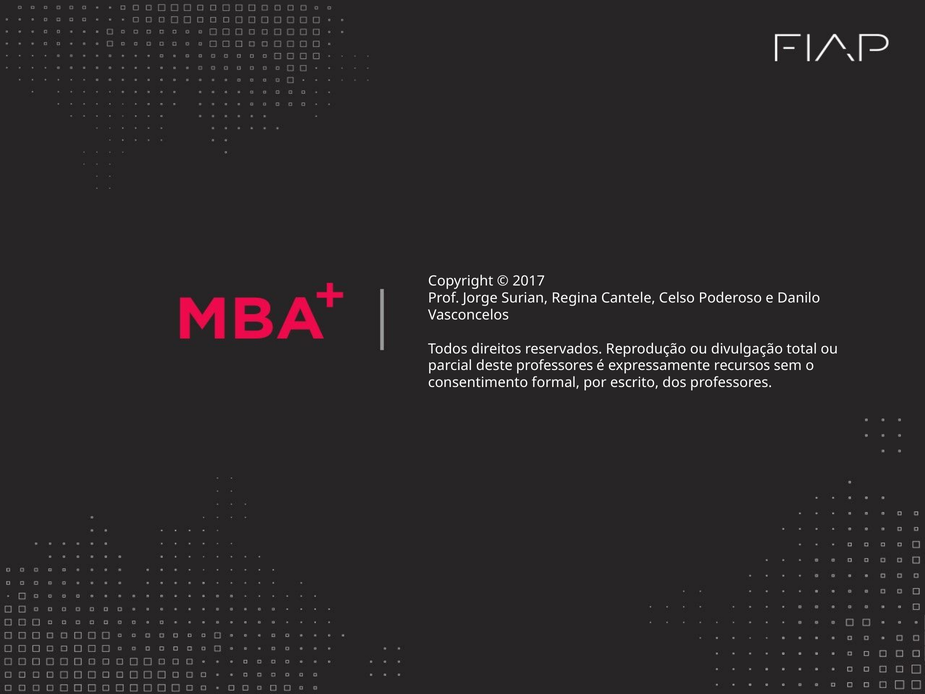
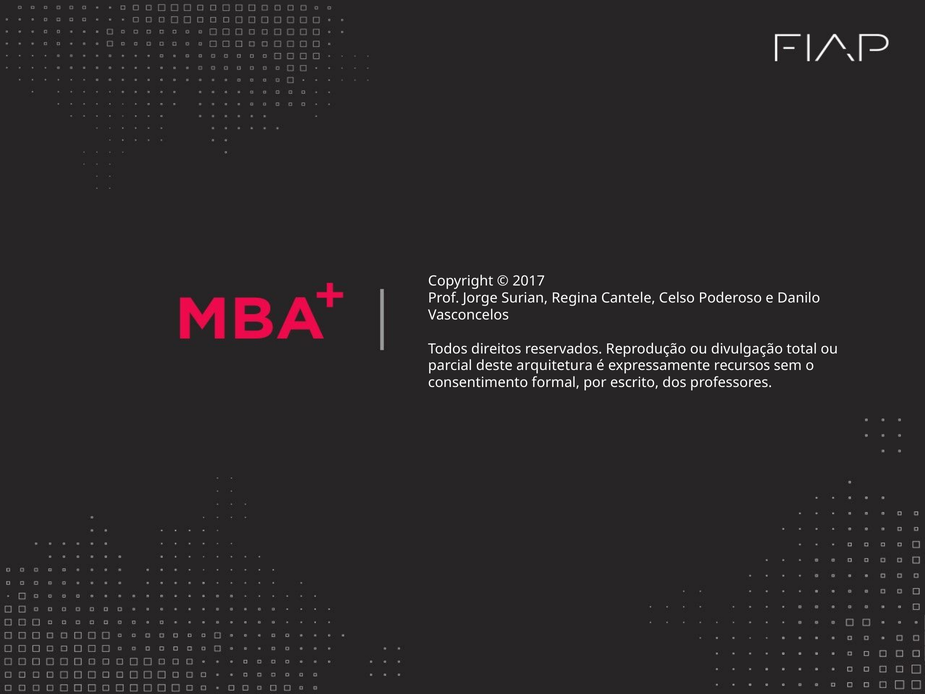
deste professores: professores -> arquitetura (555, 366)
